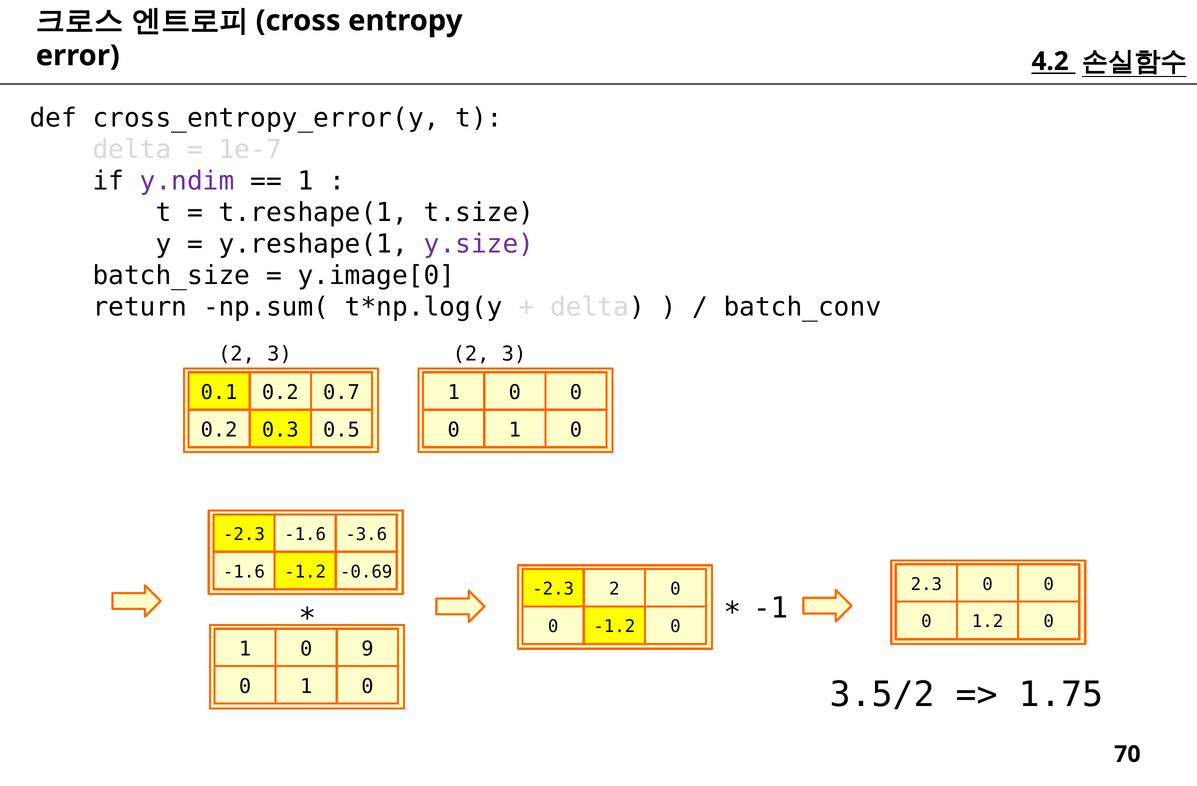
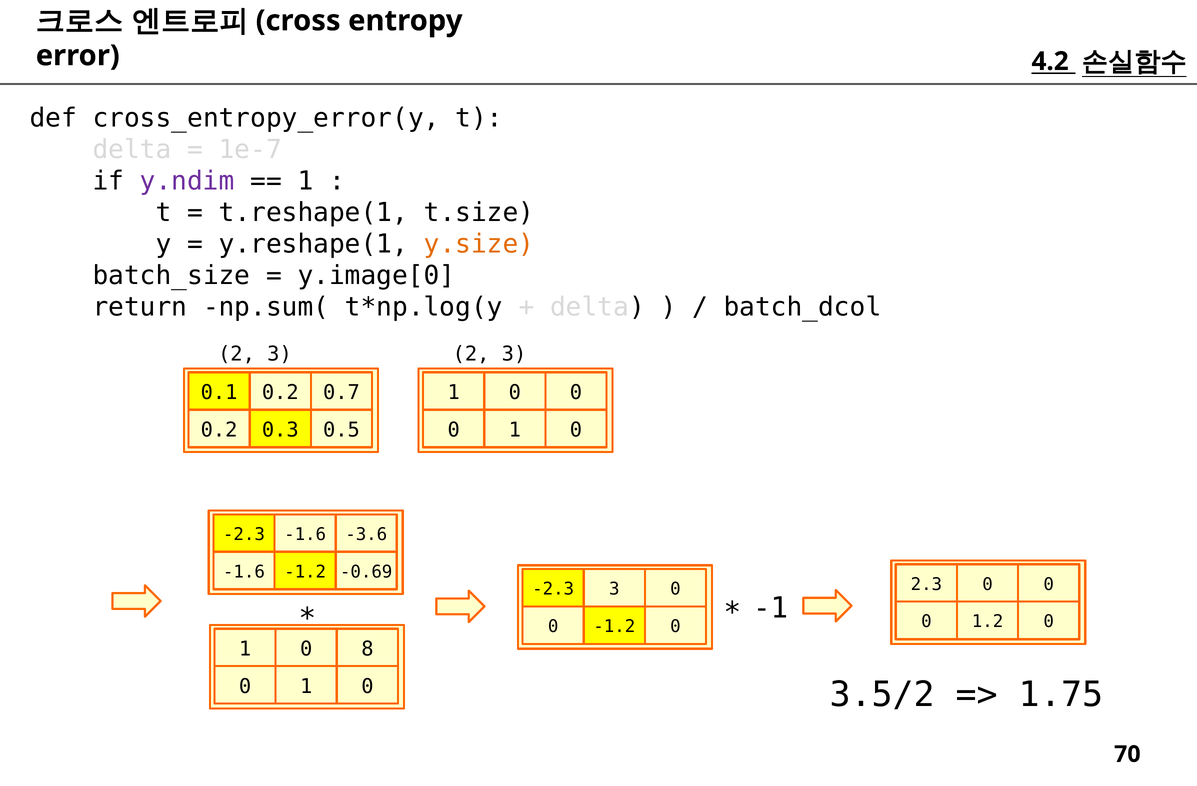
y.size colour: purple -> orange (479, 244)
batch_conv: batch_conv -> batch_dcol (802, 307)
-2.3 2: 2 -> 3 (614, 589)
9: 9 -> 8 (367, 649)
